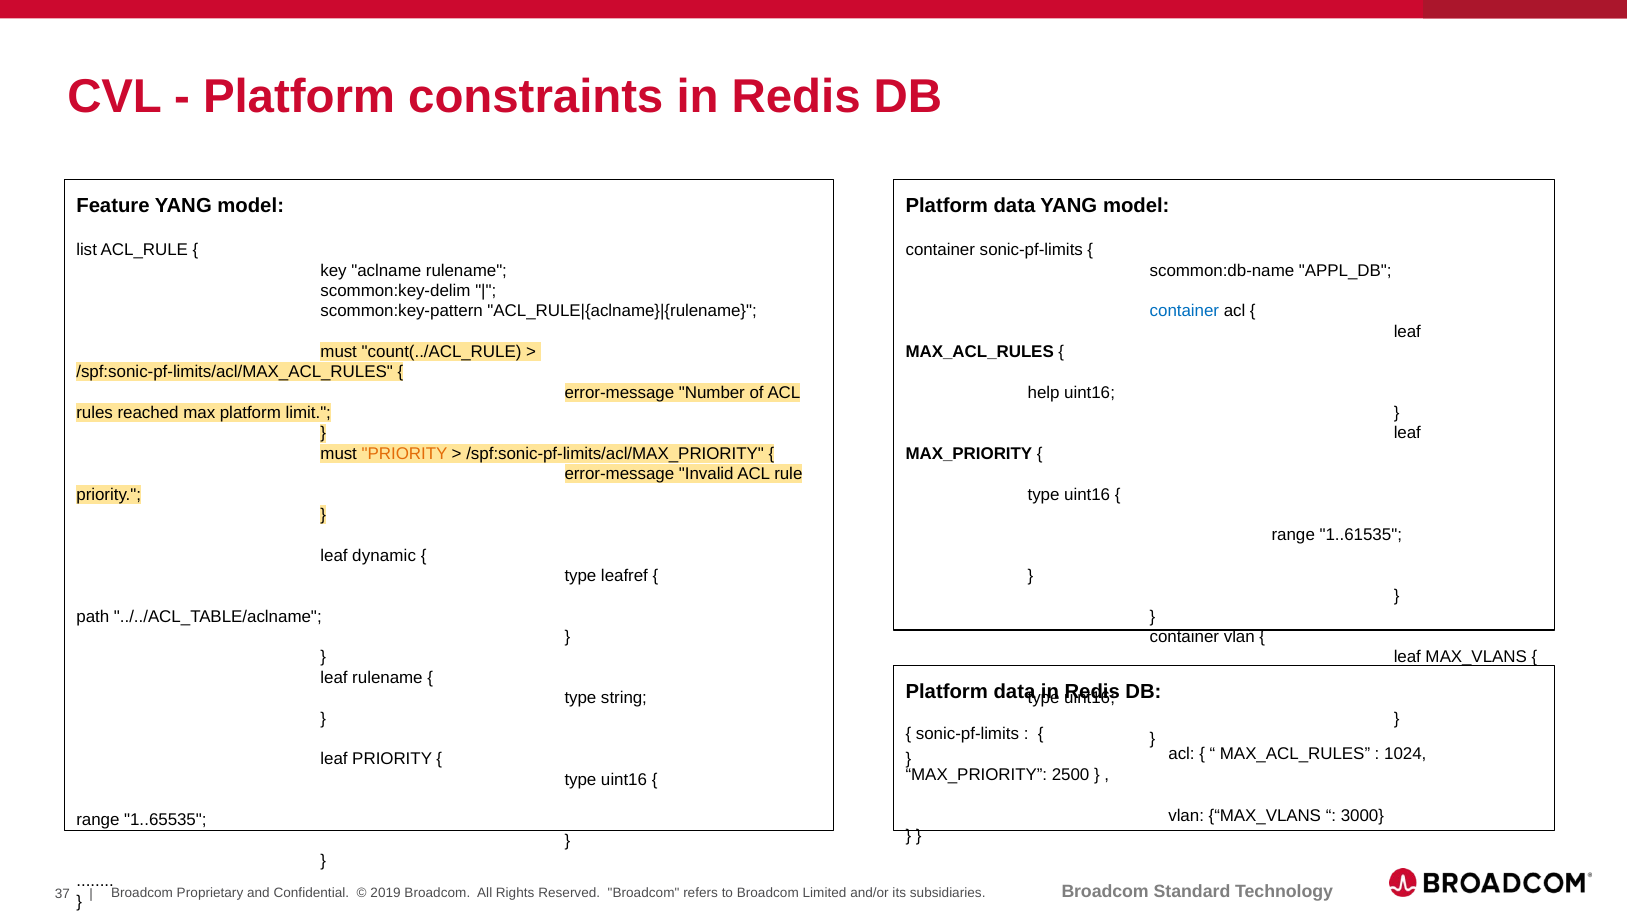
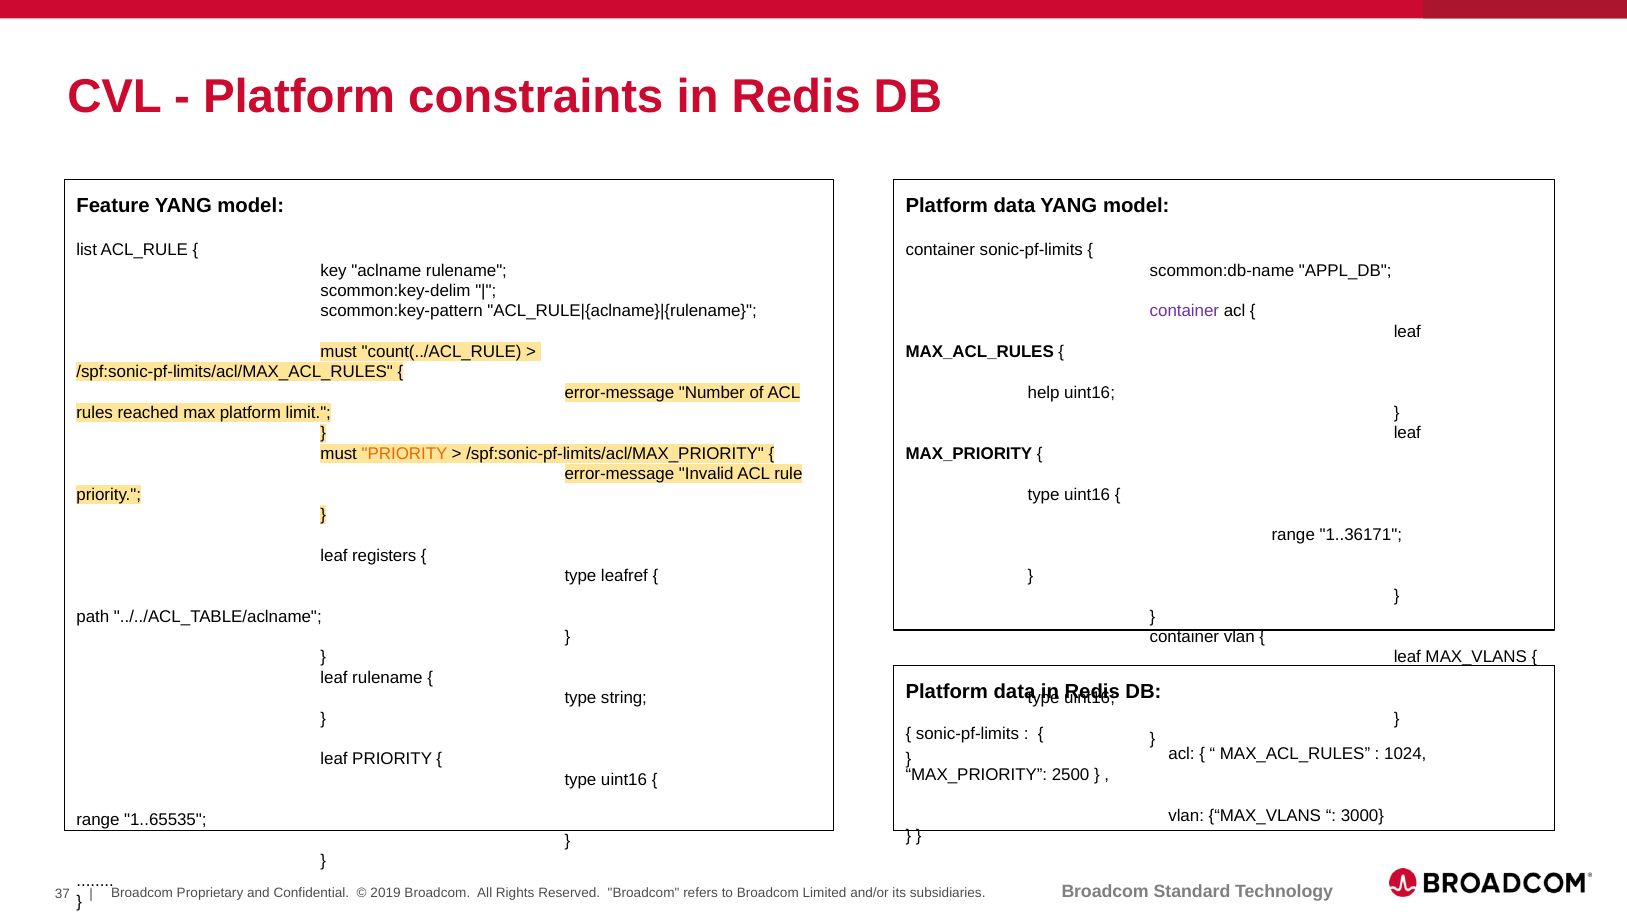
container colour: blue -> purple (1184, 311)
1..61535: 1..61535 -> 1..36171 (1361, 535)
dynamic: dynamic -> registers (384, 556)
